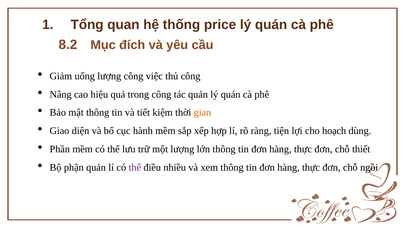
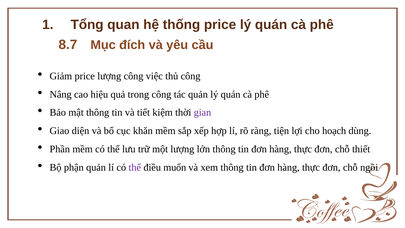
8.2: 8.2 -> 8.7 (68, 45)
Giảm uống: uống -> price (85, 76)
gian colour: orange -> purple (202, 113)
hành: hành -> khăn (143, 131)
nhiều: nhiều -> muốn (175, 167)
